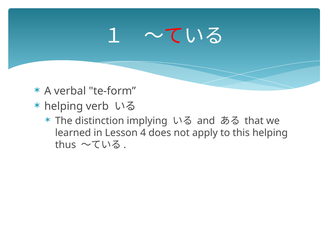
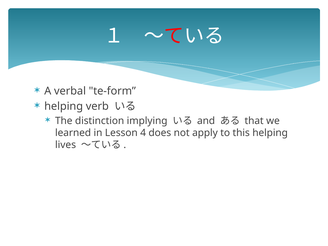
thus: thus -> lives (66, 145)
